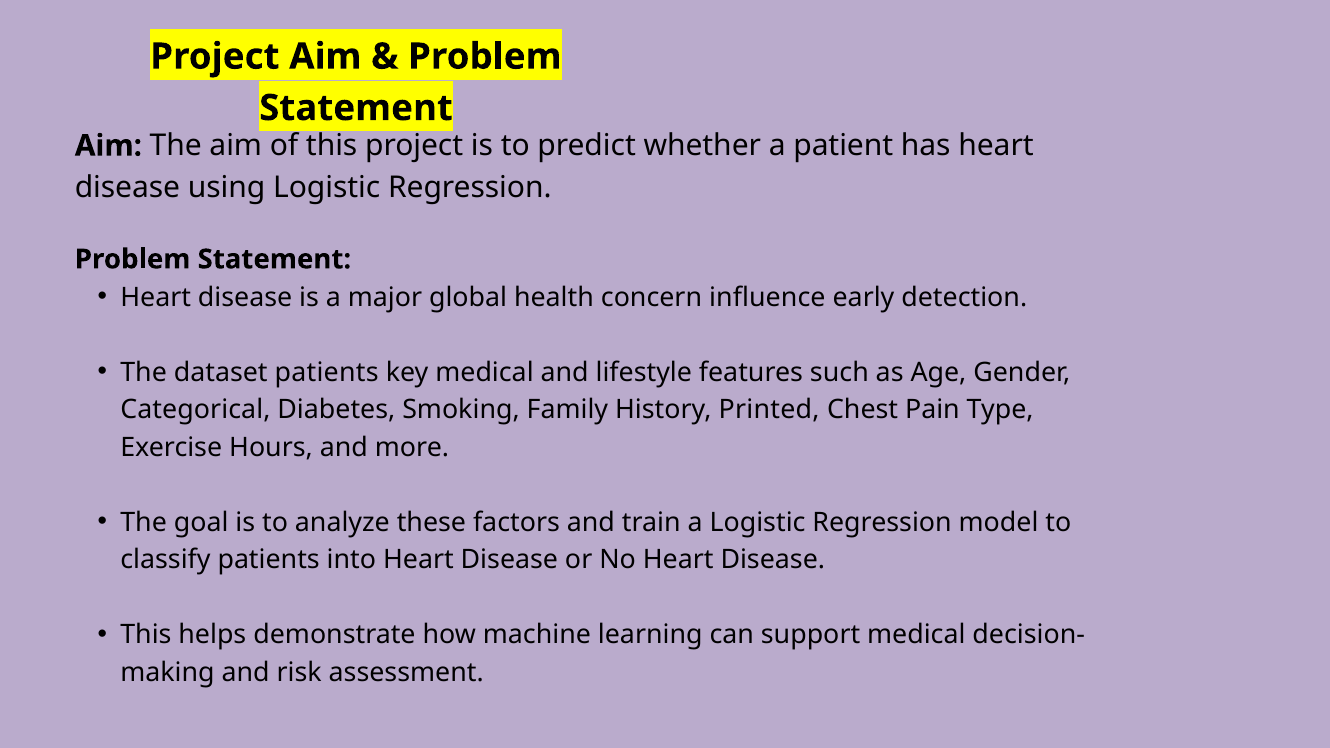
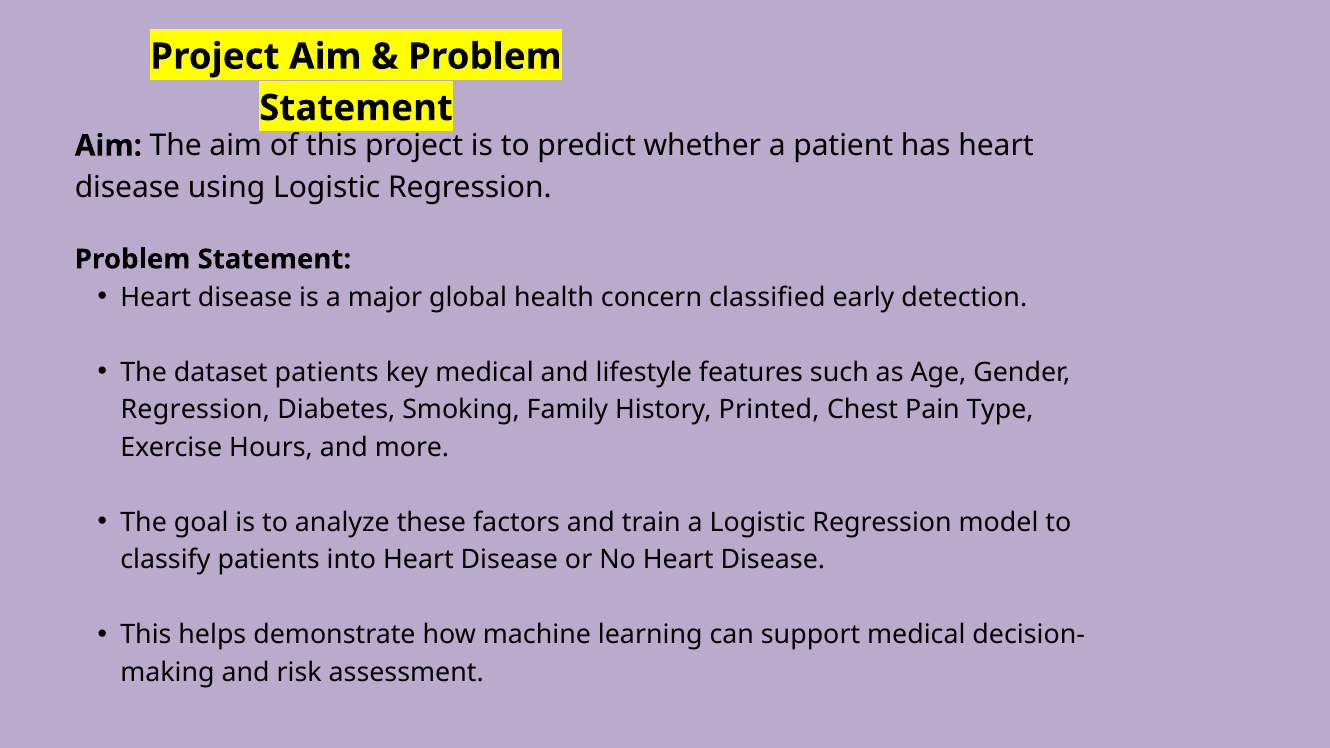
influence: influence -> classified (767, 297)
Categorical: Categorical -> Regression (195, 410)
